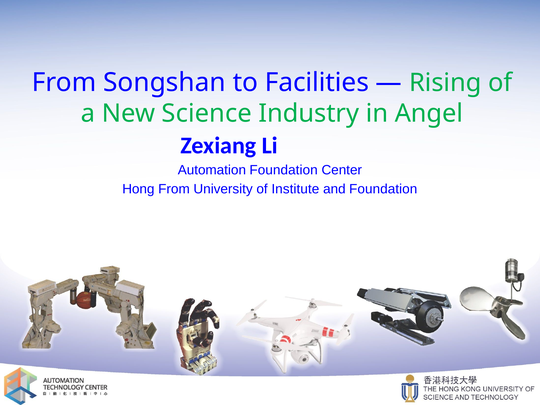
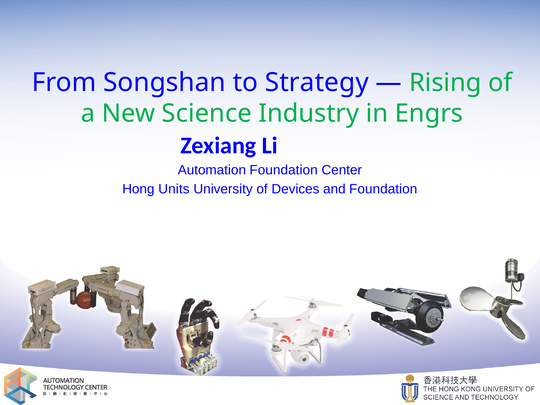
Facilities: Facilities -> Strategy (317, 82)
Angel: Angel -> Engrs (429, 113)
Hong From: From -> Units (174, 189)
Institute: Institute -> Devices (295, 189)
